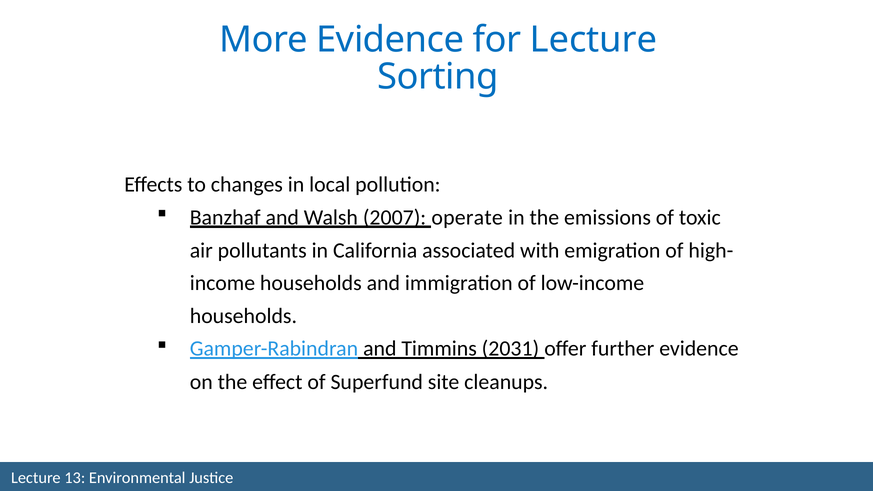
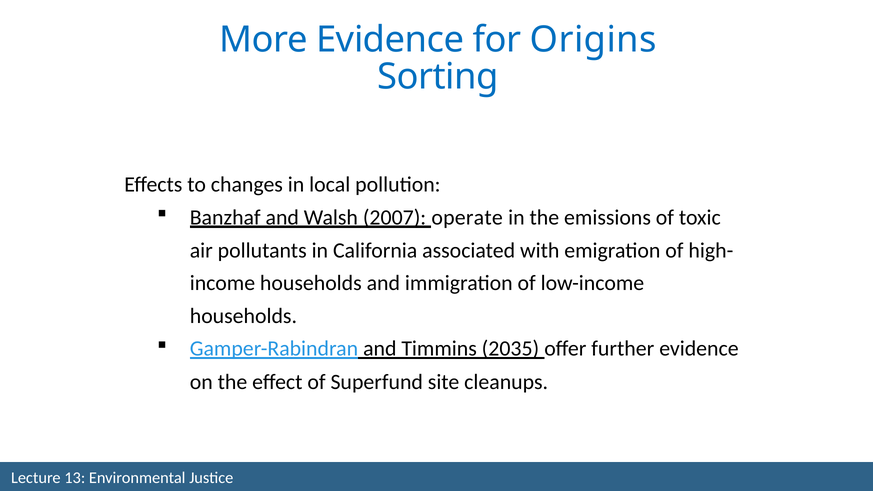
for Lecture: Lecture -> Origins (593, 40)
2031: 2031 -> 2035 (510, 349)
